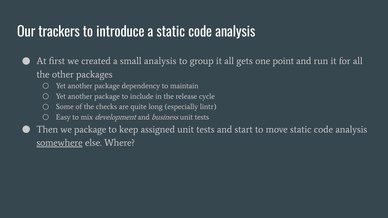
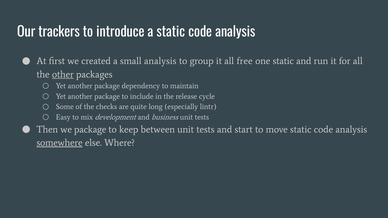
gets: gets -> free (245, 61)
one point: point -> static (283, 61)
other underline: none -> present (63, 74)
assigned: assigned -> between (158, 130)
